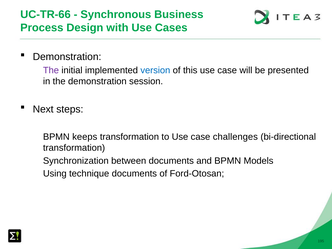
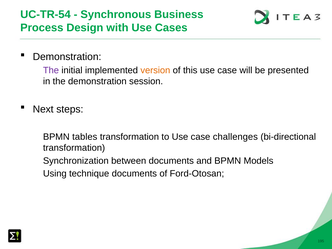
UC-TR-66: UC-TR-66 -> UC-TR-54 (45, 14)
version colour: blue -> orange (155, 70)
keeps: keeps -> tables (85, 137)
